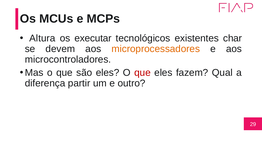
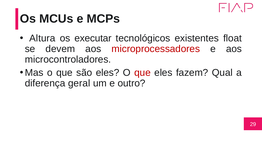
char: char -> float (233, 38)
microprocessadores colour: orange -> red (156, 49)
partir: partir -> geral (79, 84)
